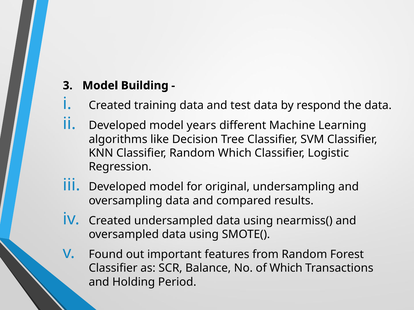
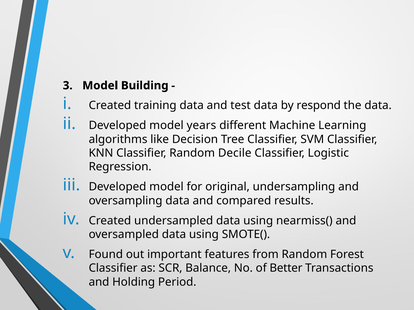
Random Which: Which -> Decile (235, 153)
of Which: Which -> Better (286, 269)
